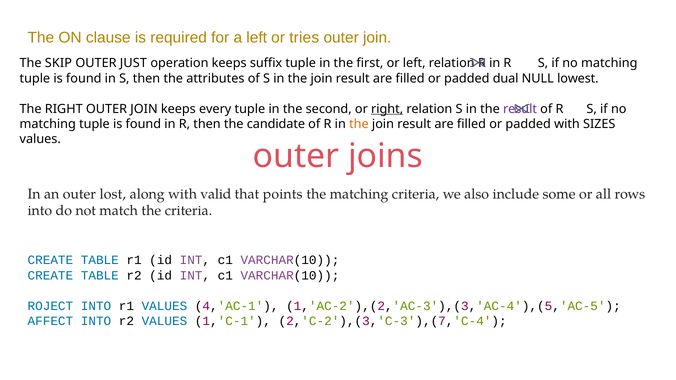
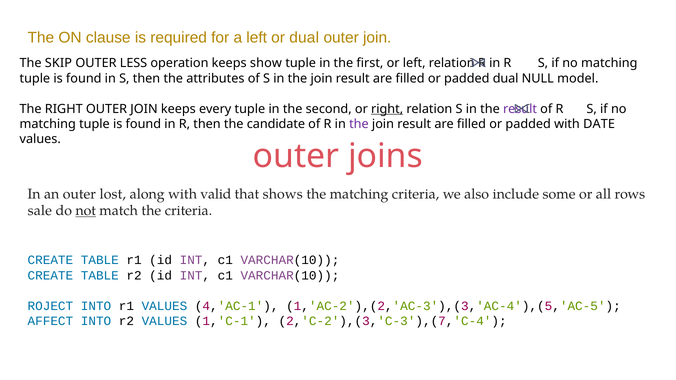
or tries: tries -> dual (304, 38)
JUST: JUST -> LESS (134, 63)
suffix: suffix -> show (266, 63)
lowest: lowest -> model (578, 78)
the colour: orange -> purple (359, 124)
SIZES: SIZES -> DATE (599, 124)
points: points -> shows (283, 194)
into: into -> sale (40, 211)
not underline: none -> present (86, 211)
